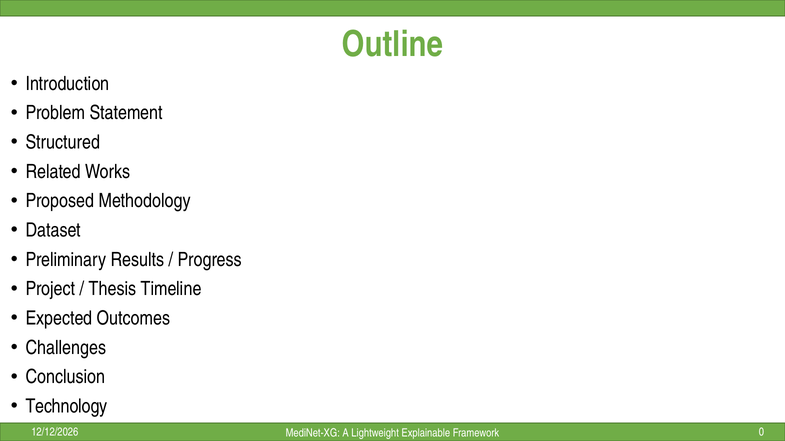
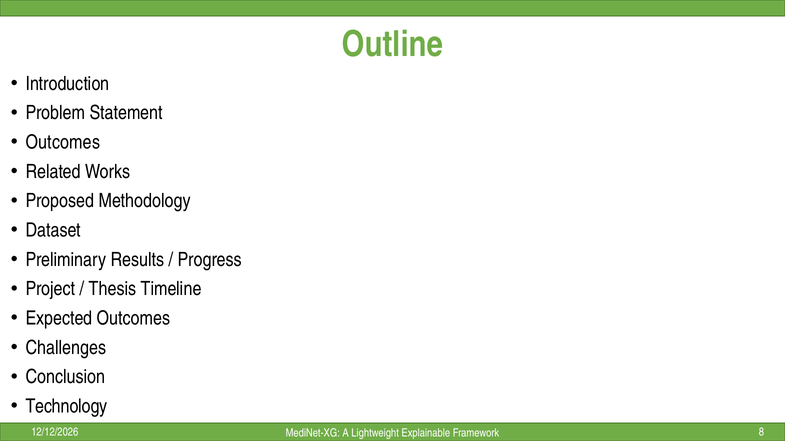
Structured: Structured -> Outcomes (63, 142)
0: 0 -> 8 (761, 432)
